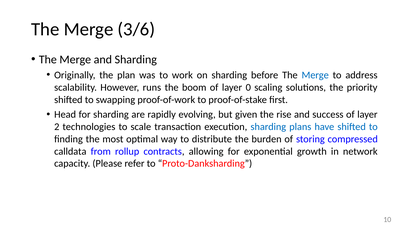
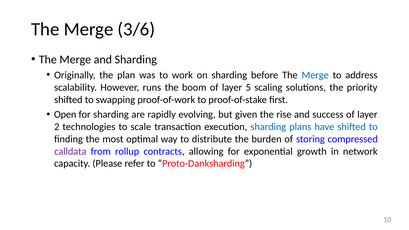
0: 0 -> 5 (248, 87)
Head: Head -> Open (65, 115)
calldata colour: black -> purple (70, 151)
